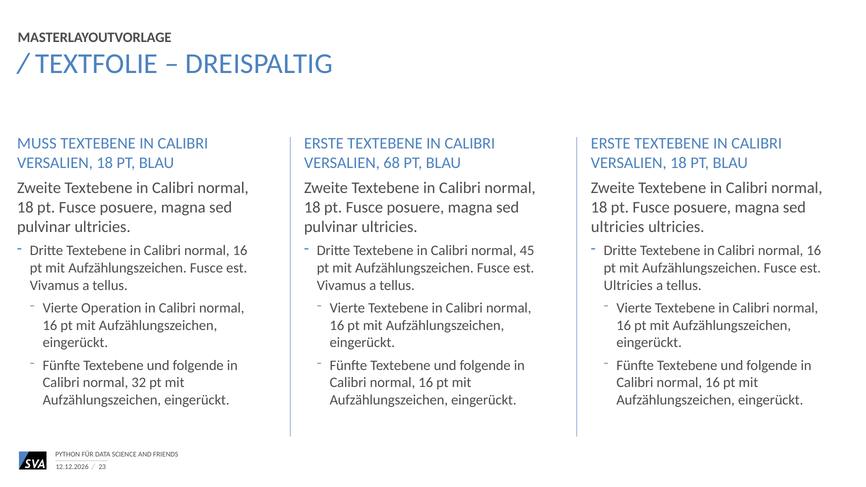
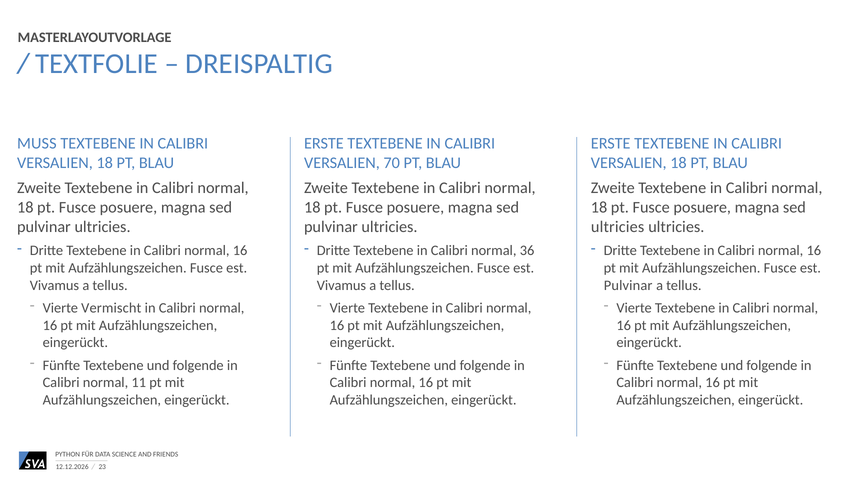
68: 68 -> 70 (392, 163)
45: 45 -> 36 (527, 251)
Ultricies: Ultricies -> Pulvinar (628, 285)
Operation: Operation -> Vermischt (111, 308)
32: 32 -> 11 (139, 383)
